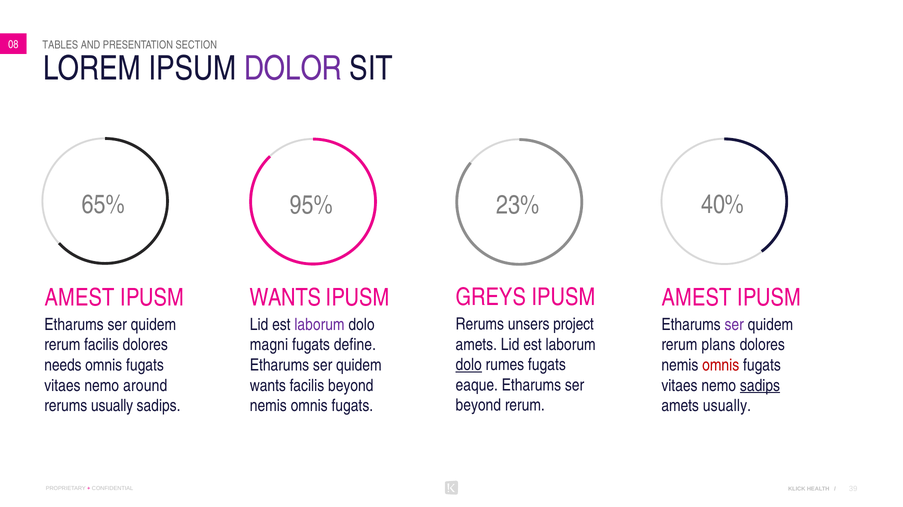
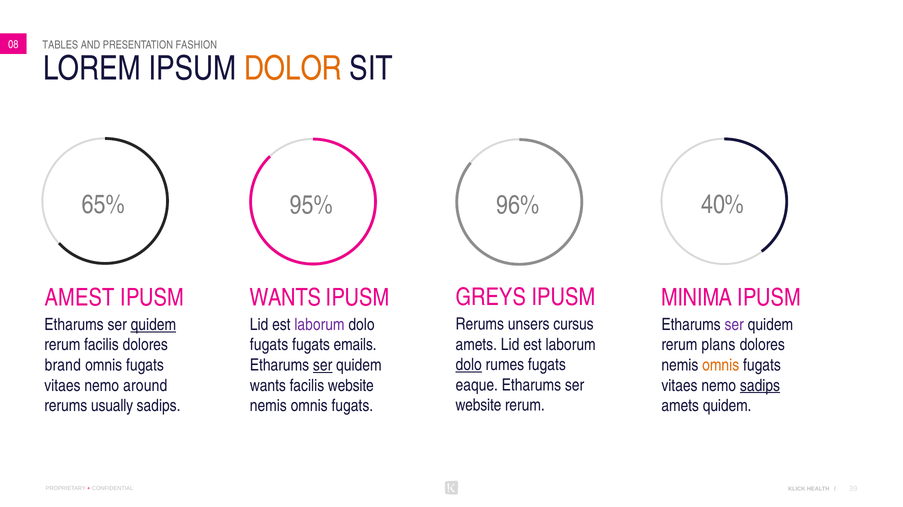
SECTION: SECTION -> FASHION (196, 45)
DOLOR colour: purple -> orange (293, 69)
23%: 23% -> 96% (518, 206)
AMEST: AMEST -> MINIMA (697, 298)
project: project -> cursus (573, 325)
quidem underline: none -> present (153, 325)
magni: magni -> fugats (269, 345)
define: define -> emails (355, 345)
needs: needs -> brand (63, 366)
ser underline: none -> present (323, 366)
omnis colour: red -> orange (721, 366)
facilis beyond: beyond -> website (351, 386)
beyond: beyond -> website (478, 406)
amets usually: usually -> quidem (727, 406)
